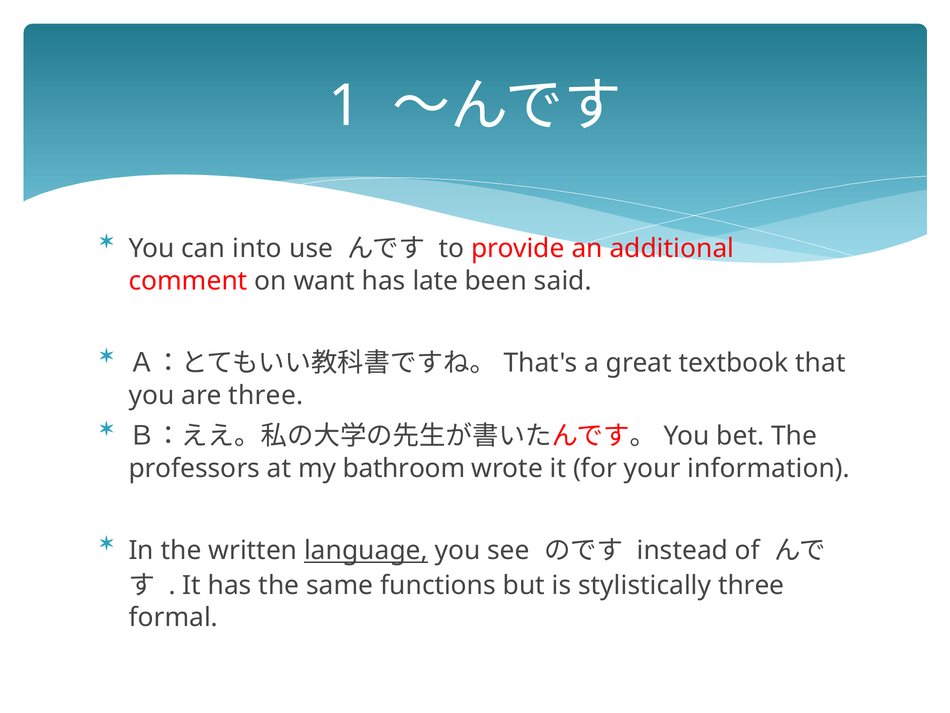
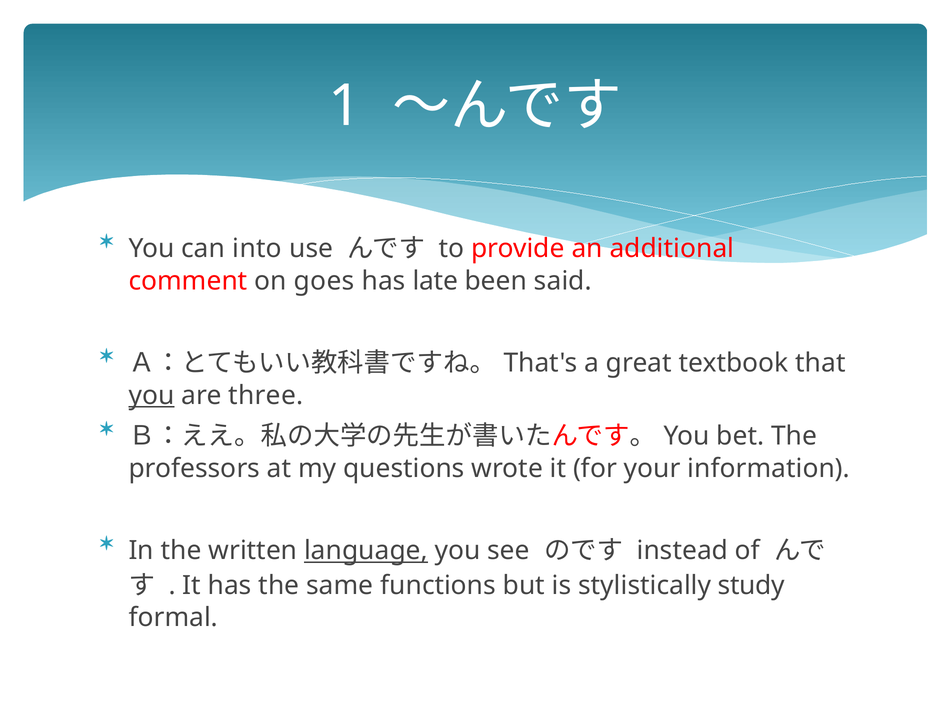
want: want -> goes (324, 281)
you underline: none -> present (151, 395)
bathroom: bathroom -> questions (404, 468)
stylistically three: three -> study (751, 585)
